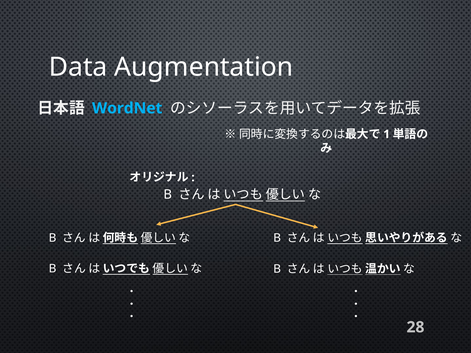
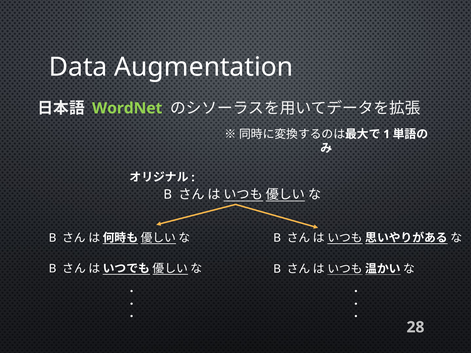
WordNet colour: light blue -> light green (127, 108)
